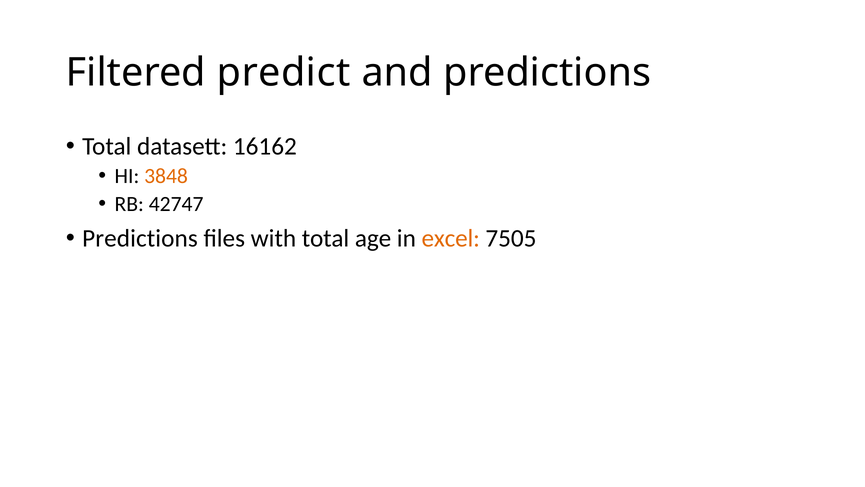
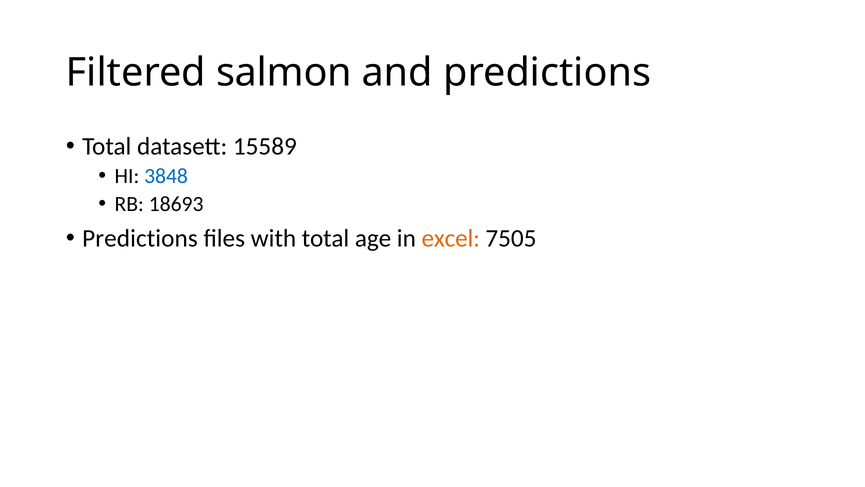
predict: predict -> salmon (284, 73)
16162: 16162 -> 15589 (265, 146)
3848 colour: orange -> blue (166, 176)
42747: 42747 -> 18693 (176, 204)
